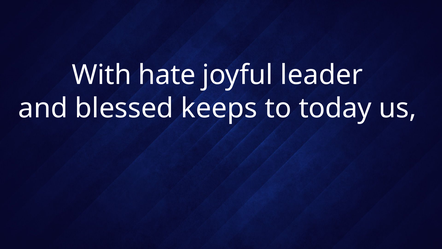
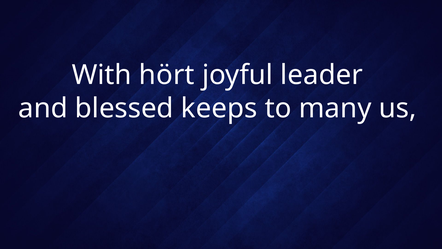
hate: hate -> hört (167, 75)
today: today -> many (335, 108)
